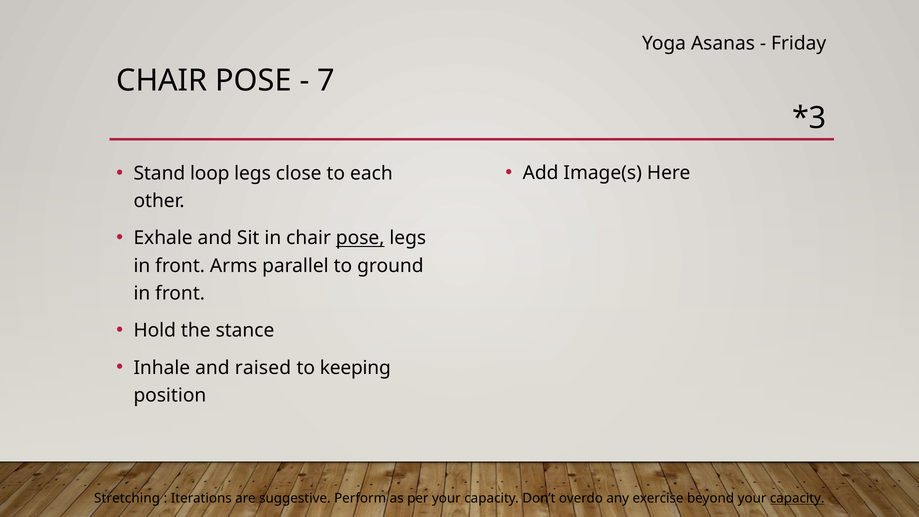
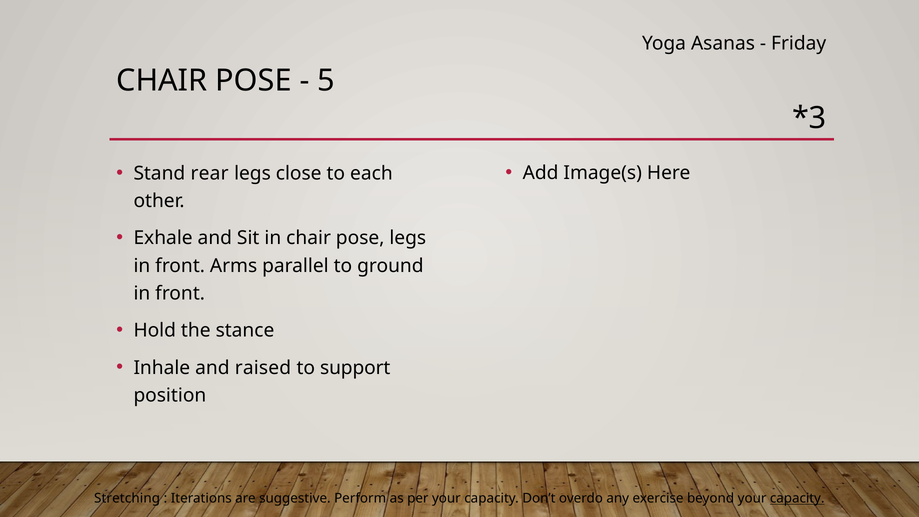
7: 7 -> 5 (326, 80)
loop: loop -> rear (210, 173)
pose underline: present -> none (360, 238)
keeping: keeping -> support (355, 368)
